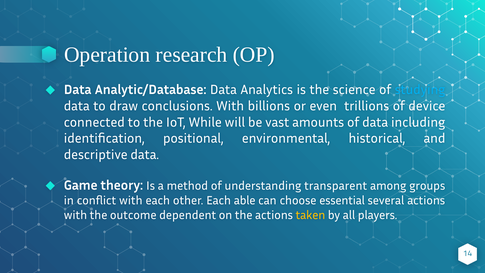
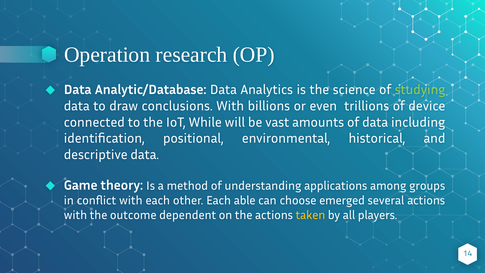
studying colour: light blue -> light green (420, 90)
transparent: transparent -> applications (336, 186)
essential: essential -> emerged (342, 200)
